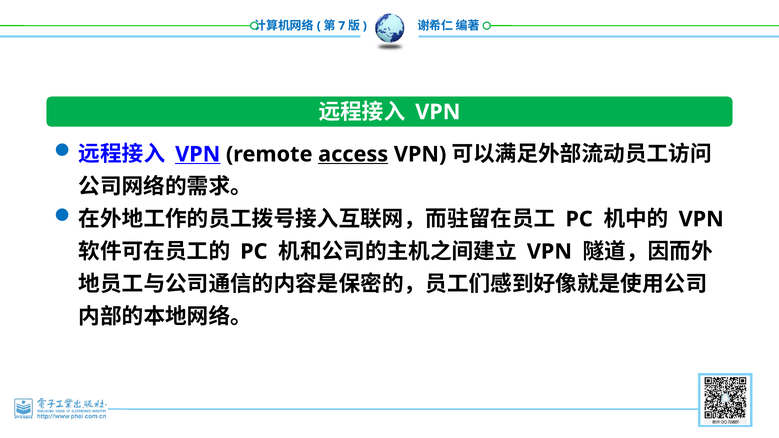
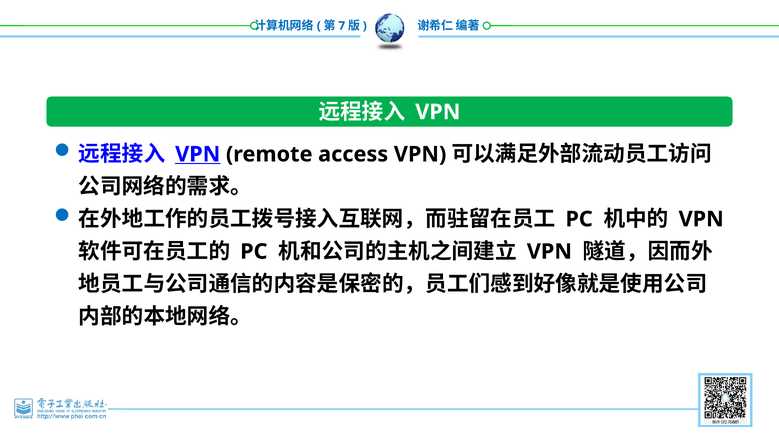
access underline: present -> none (353, 154)
